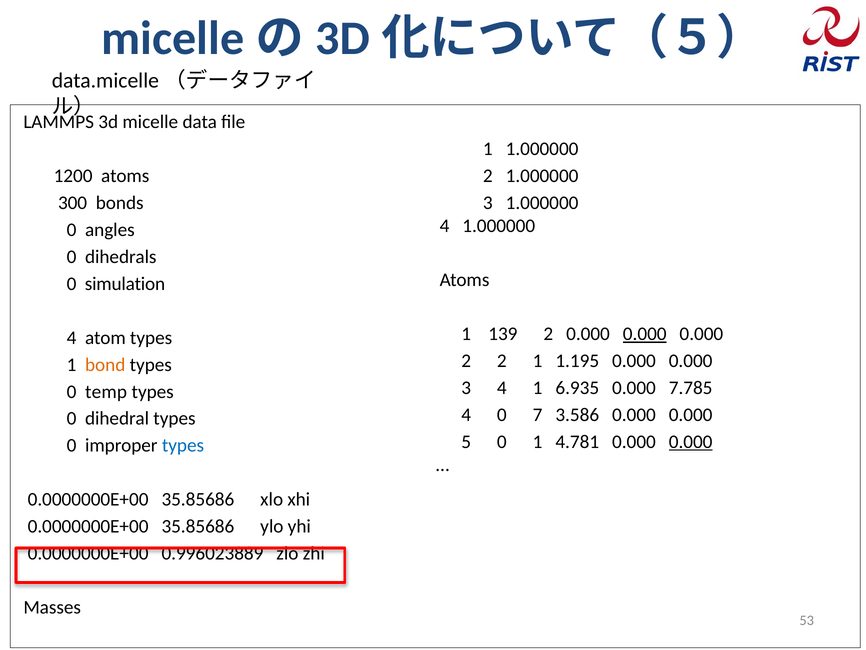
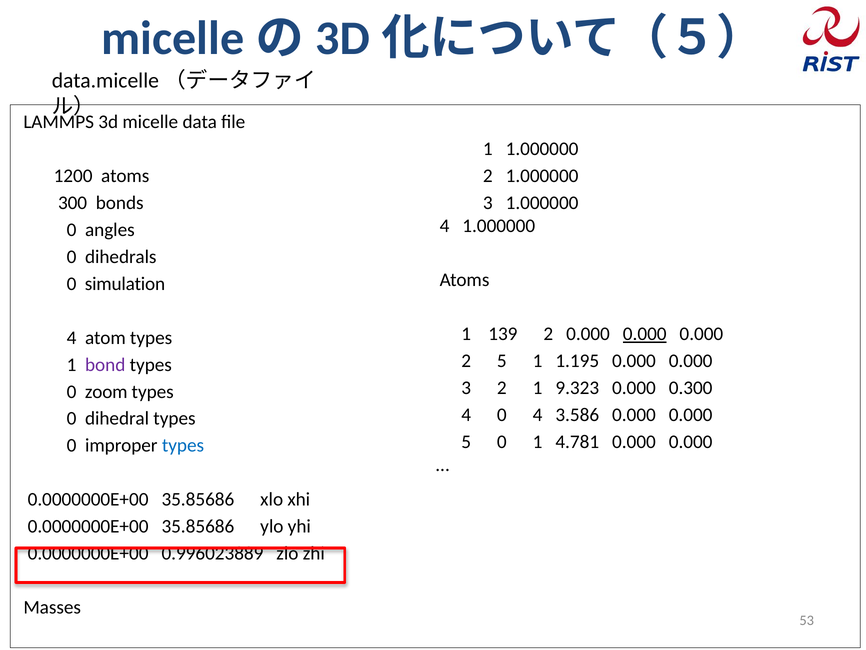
2 2: 2 -> 5 (502, 361)
bond colour: orange -> purple (105, 364)
3 4: 4 -> 2 (502, 388)
6.935: 6.935 -> 9.323 (577, 388)
7.785: 7.785 -> 0.300 (691, 388)
temp: temp -> zoom (106, 391)
0 7: 7 -> 4 (538, 414)
0.000 underline: present -> none (691, 441)
